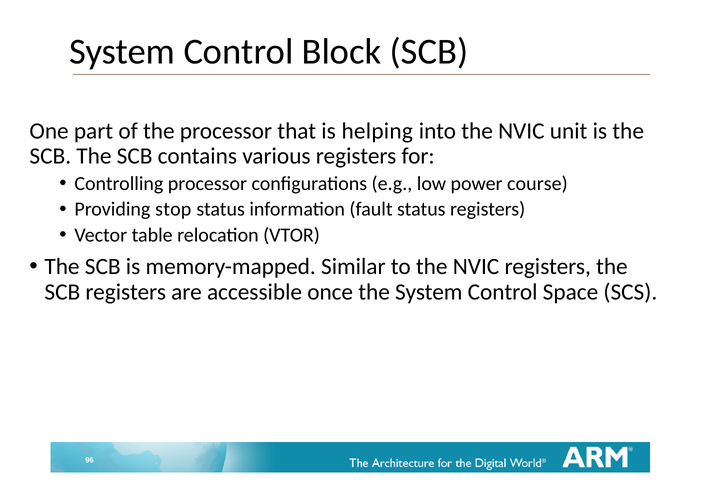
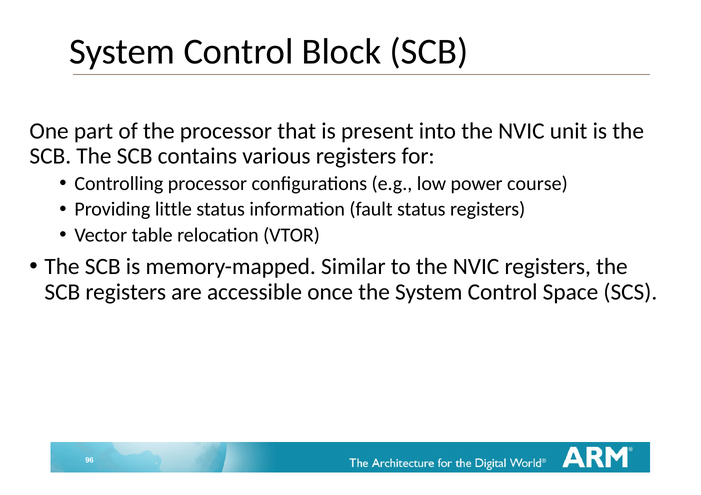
helping: helping -> present (377, 131)
stop: stop -> little (173, 210)
